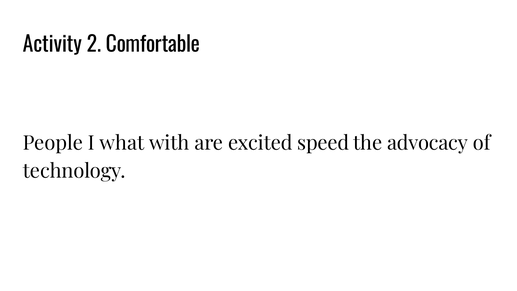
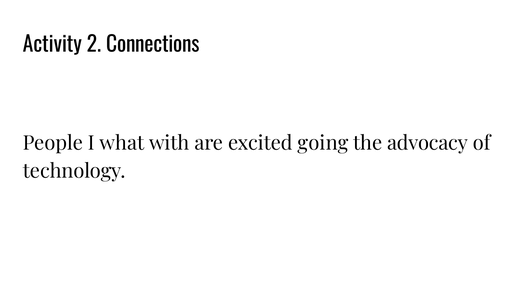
Comfortable: Comfortable -> Connections (153, 45)
speed: speed -> going (323, 143)
